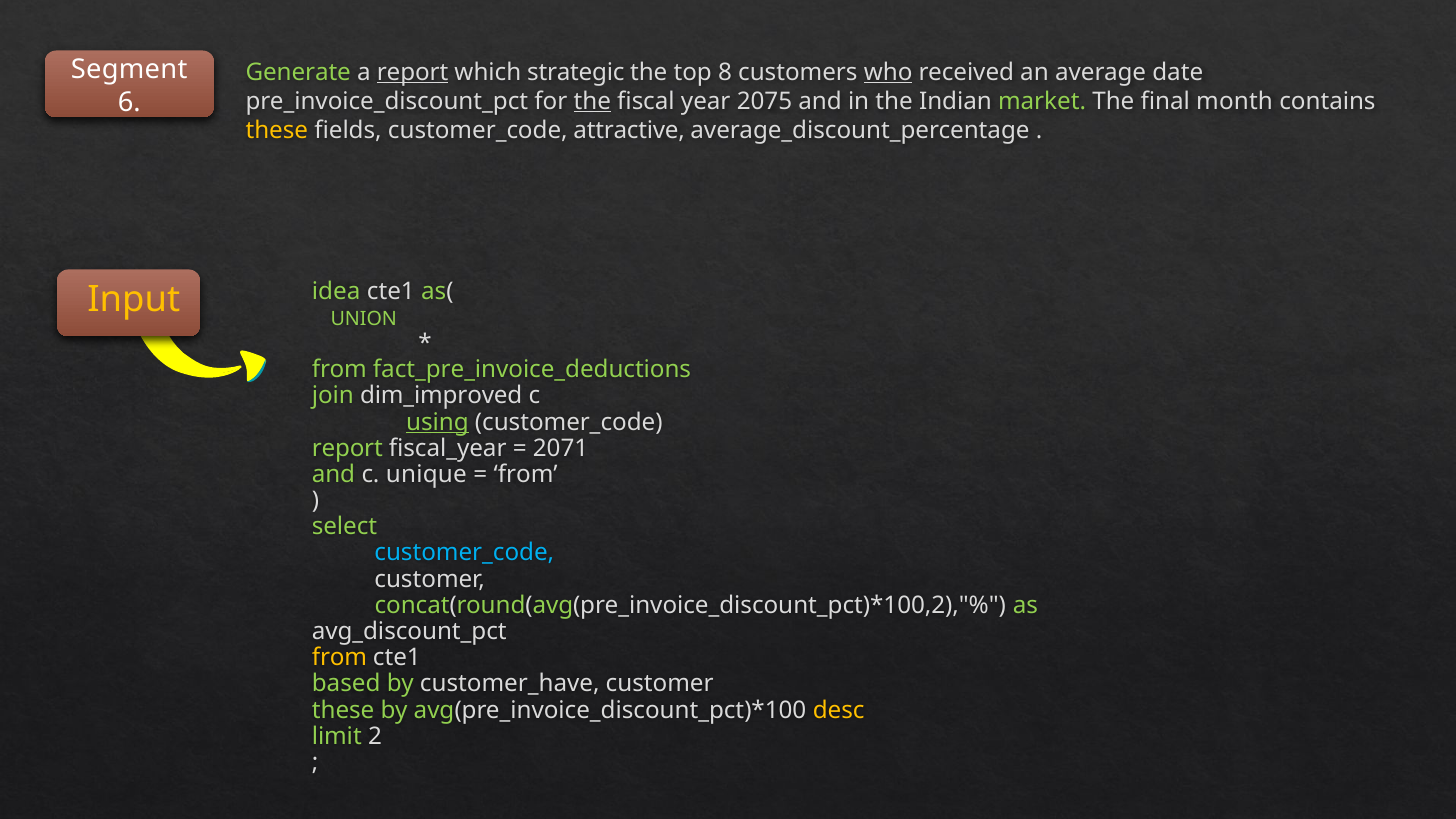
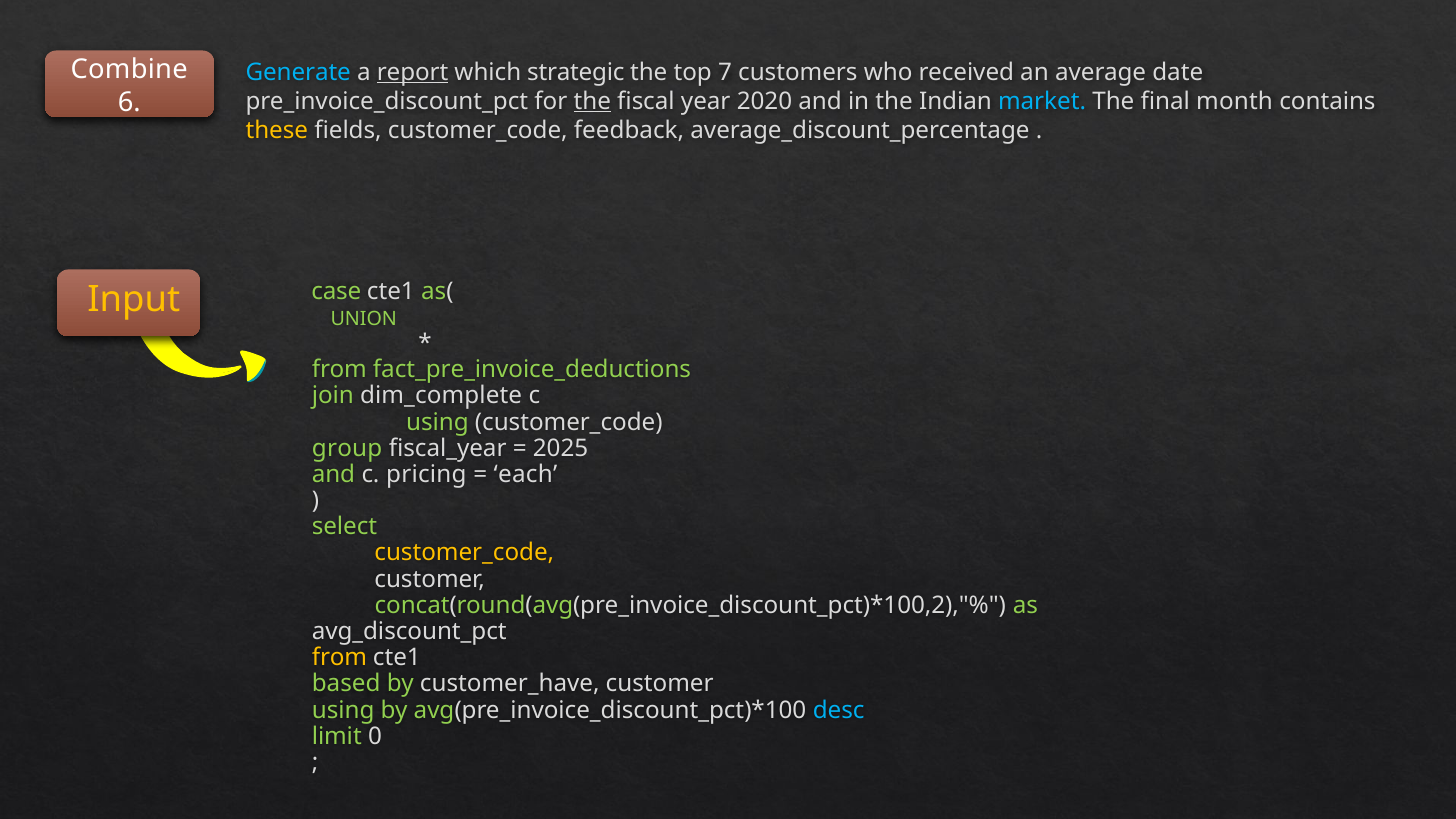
Segment: Segment -> Combine (129, 69)
Generate colour: light green -> light blue (298, 72)
8: 8 -> 7 (725, 72)
who underline: present -> none (888, 72)
2075: 2075 -> 2020 (764, 101)
market colour: light green -> light blue (1042, 101)
attractive: attractive -> feedback (629, 130)
idea: idea -> case (336, 291)
dim_improved: dim_improved -> dim_complete (441, 396)
using underline: present -> none (437, 422)
report: report -> group (347, 448)
2071: 2071 -> 2025 (561, 448)
unique: unique -> pricing (426, 474)
from: from -> each (525, 474)
customer_code colour: light blue -> yellow (464, 553)
these: these -> using (343, 710)
desc colour: yellow -> light blue (839, 710)
2: 2 -> 0 (375, 736)
